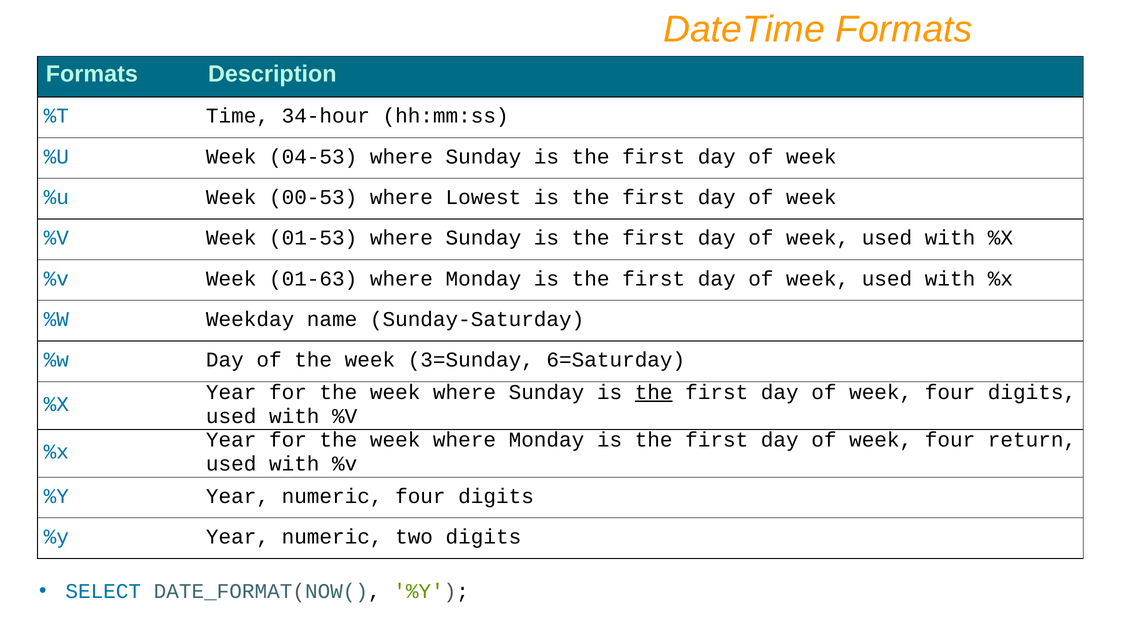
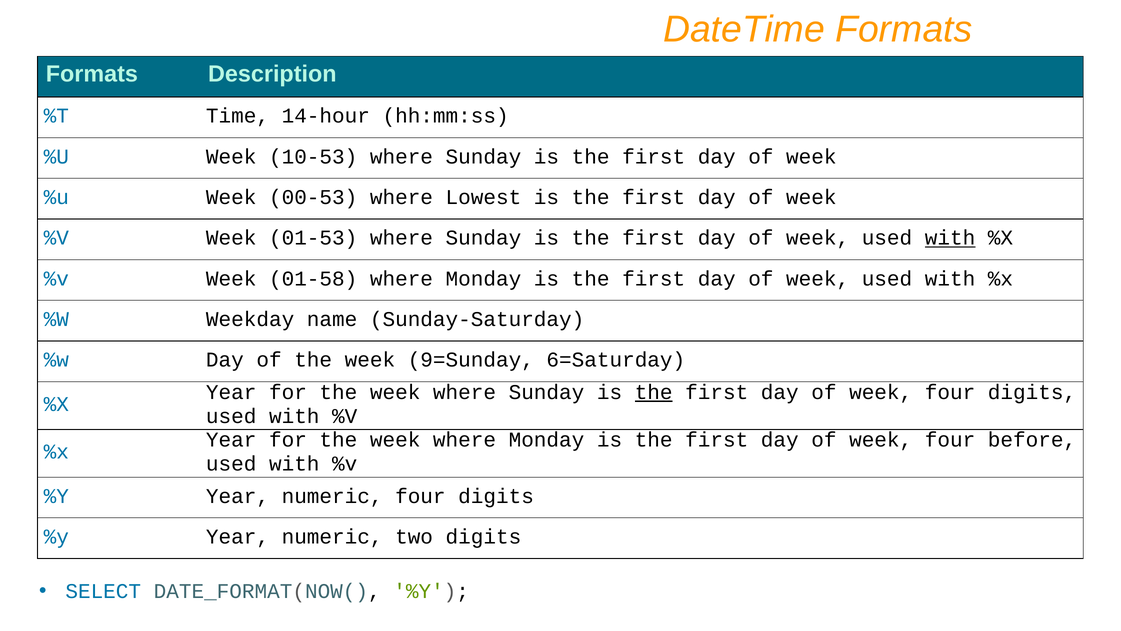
34-hour: 34-hour -> 14-hour (326, 116)
04-53: 04-53 -> 10-53 (313, 157)
with underline: none -> present (950, 238)
01-63: 01-63 -> 01-58 (313, 278)
3=Sunday: 3=Sunday -> 9=Sunday (471, 360)
return: return -> before (1032, 440)
